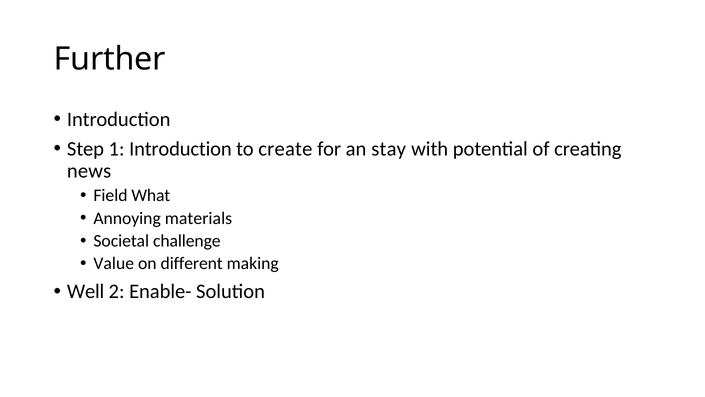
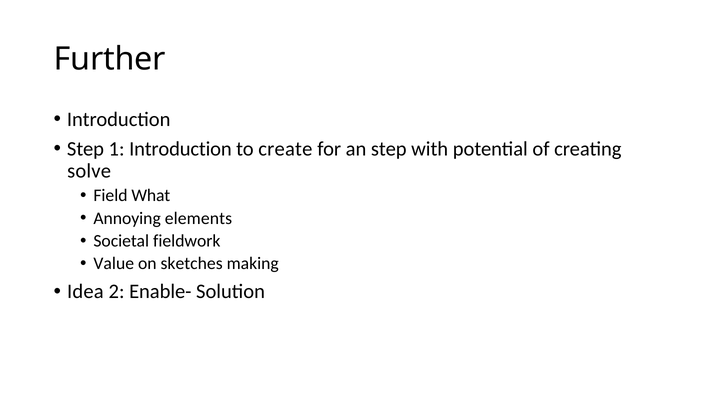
an stay: stay -> step (389, 149)
news: news -> solve (89, 171)
materials: materials -> elements (198, 218)
challenge: challenge -> fieldwork (187, 241)
different: different -> sketches (192, 263)
Well: Well -> Idea (85, 291)
